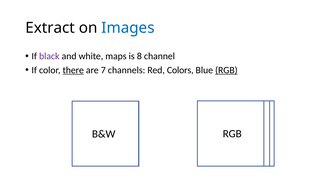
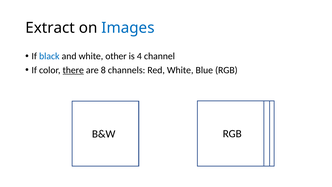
black colour: purple -> blue (49, 56)
maps: maps -> other (116, 56)
8: 8 -> 4 (139, 56)
7: 7 -> 8 (103, 70)
Red Colors: Colors -> White (180, 70)
RGB underline: present -> none (226, 70)
